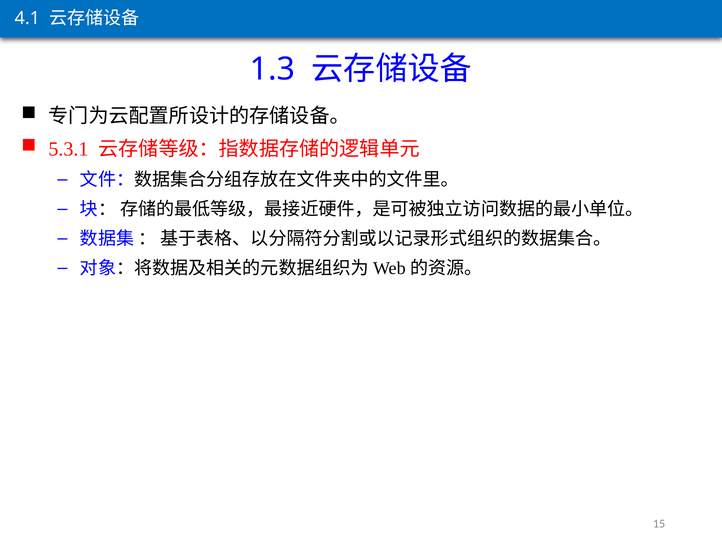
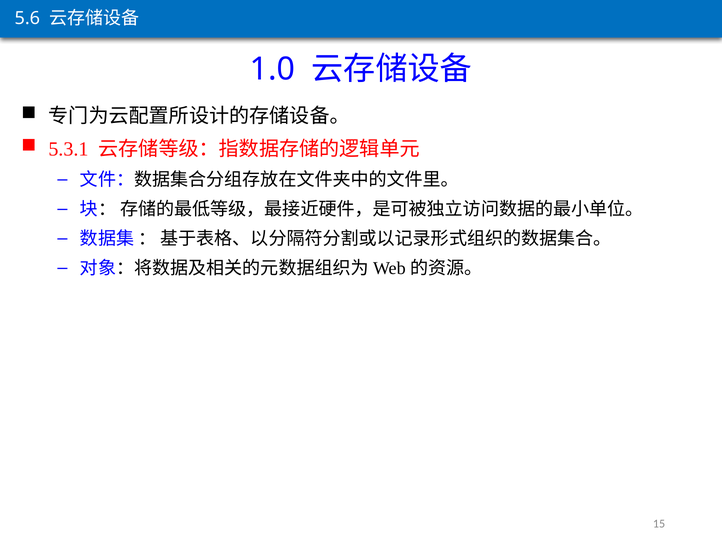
4.1: 4.1 -> 5.6 (27, 18)
1.3: 1.3 -> 1.0 (273, 69)
